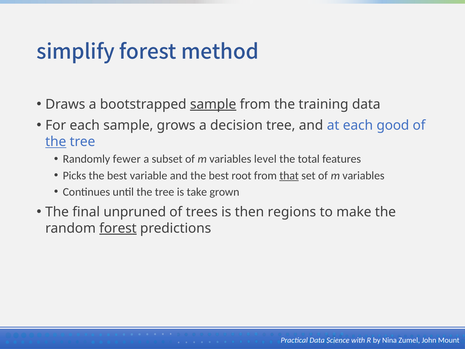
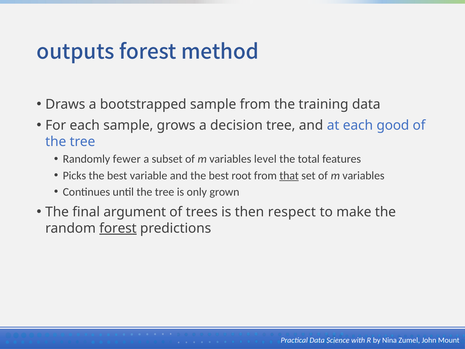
simplify: simplify -> outputs (76, 52)
sample underline: present -> none (213, 104)
the underline: present -> none (56, 142)
take: take -> only (197, 192)
unpruned: unpruned -> argument (135, 212)
regions: regions -> respect (292, 212)
